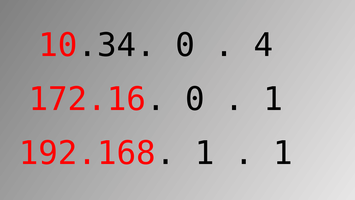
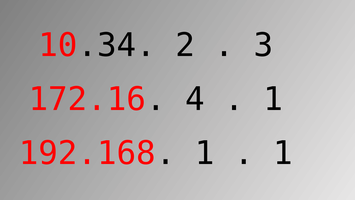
10.34 0: 0 -> 2 (185, 45)
4: 4 -> 3 (263, 45)
172.16 0: 0 -> 4 (195, 99)
